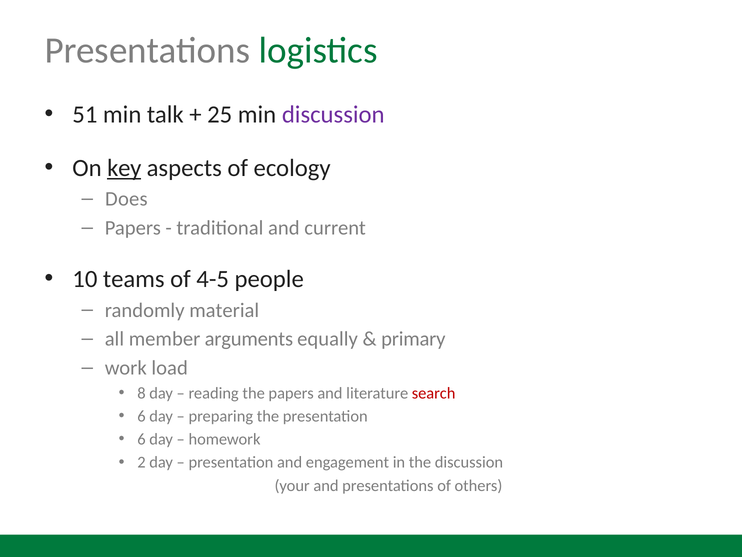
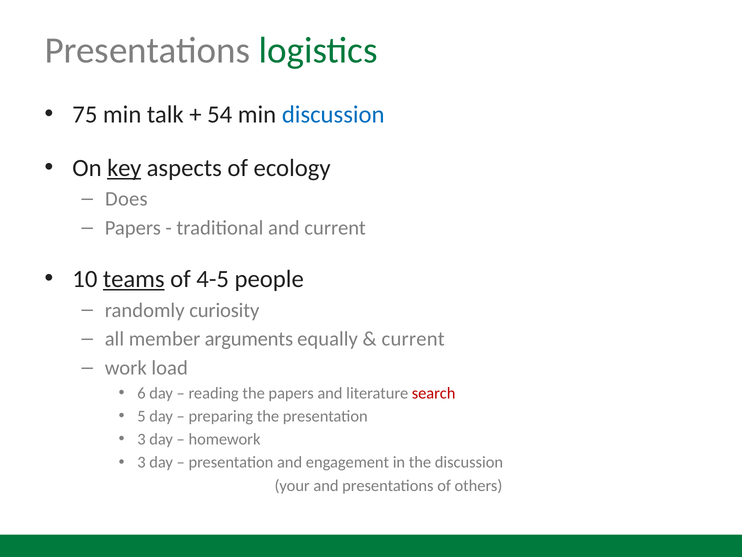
51: 51 -> 75 (85, 114)
25: 25 -> 54 (220, 114)
discussion colour: purple -> blue (333, 114)
teams underline: none -> present (134, 279)
material: material -> curiosity (224, 310)
primary: primary -> current (413, 339)
8: 8 -> 6 (141, 393)
6: 6 -> 5 (141, 416)
6: 6 -> 3 (141, 439)
2: 2 -> 3 (141, 462)
